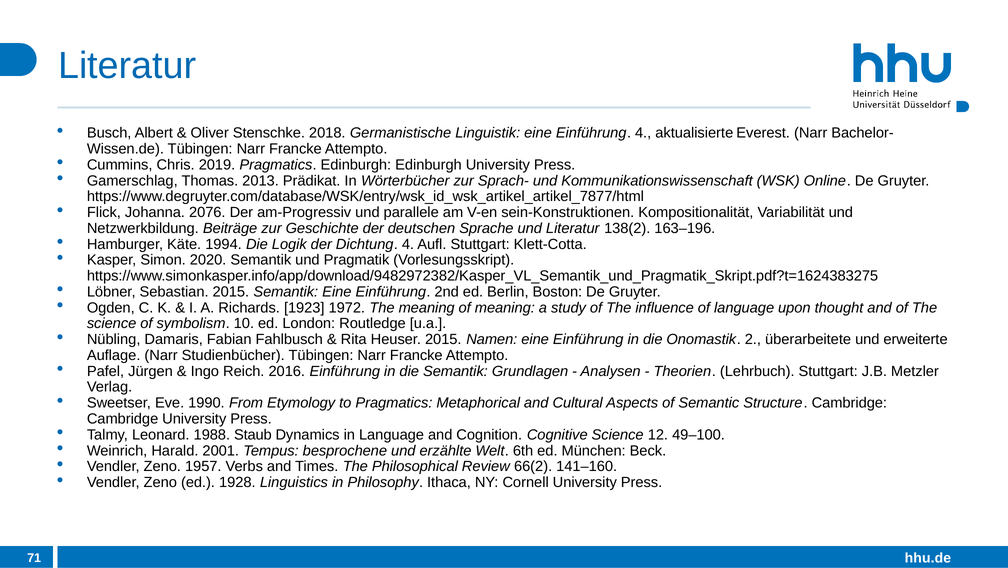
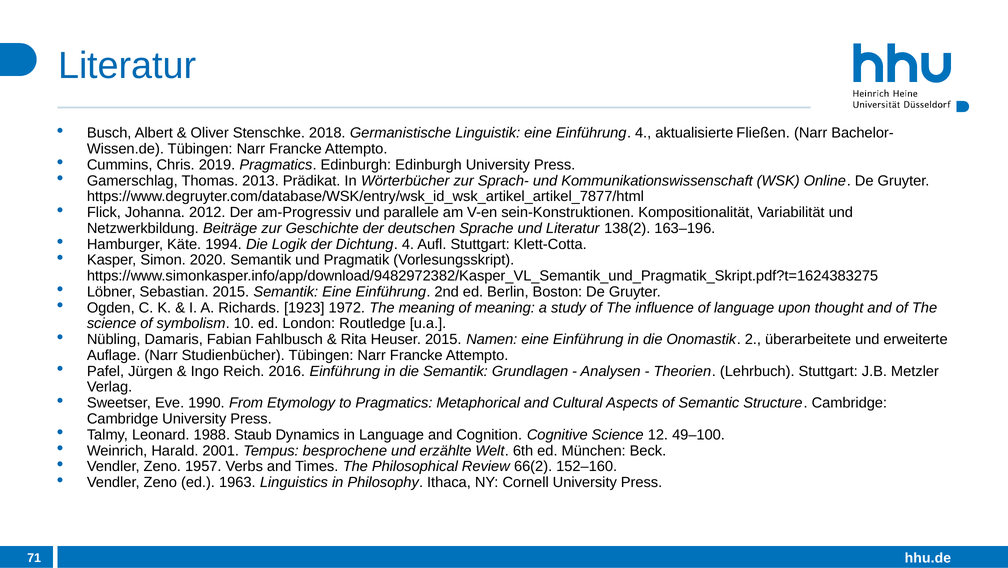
Everest: Everest -> Fließen (763, 133)
2076: 2076 -> 2012 (207, 212)
141–160: 141–160 -> 152–160 (587, 466)
1928: 1928 -> 1963 (237, 482)
